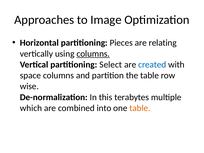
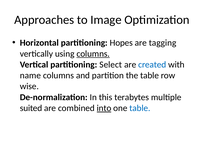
Pieces: Pieces -> Hopes (121, 43)
relating: relating -> tagging (163, 43)
space: space -> name (30, 75)
which: which -> suited (31, 108)
into underline: none -> present (104, 108)
table colour: orange -> blue (140, 108)
